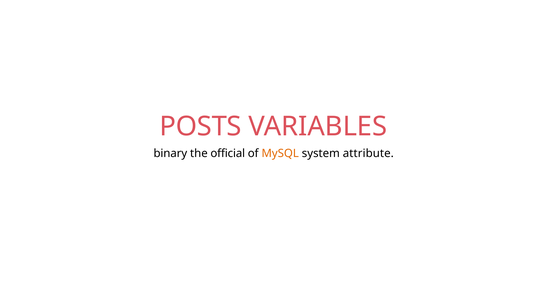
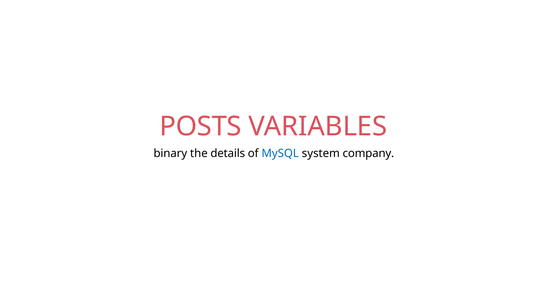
official: official -> details (228, 153)
MySQL colour: orange -> blue (280, 153)
attribute: attribute -> company (368, 153)
